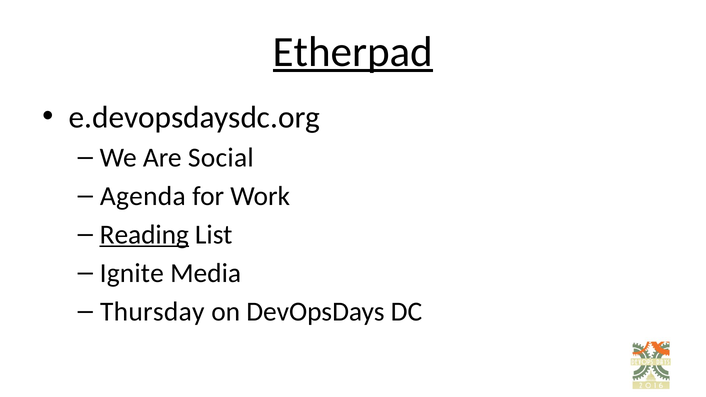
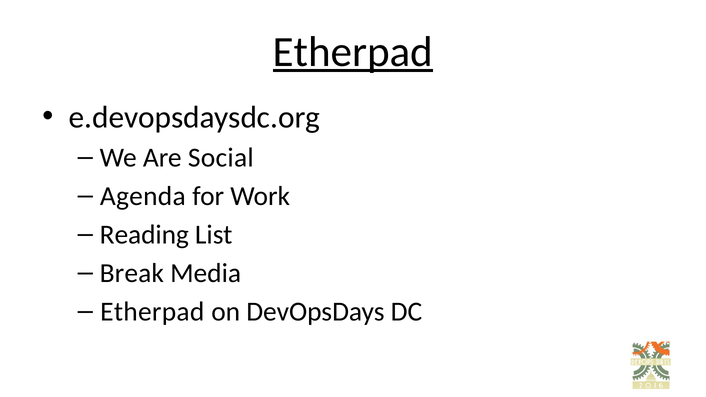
Reading underline: present -> none (144, 235)
Ignite: Ignite -> Break (132, 273)
Thursday: Thursday -> Etherpad (152, 312)
